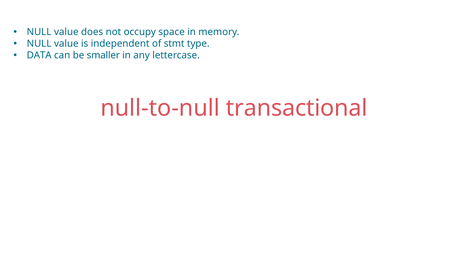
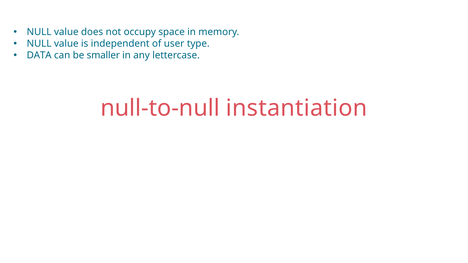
stmt: stmt -> user (174, 44)
transactional: transactional -> instantiation (297, 108)
